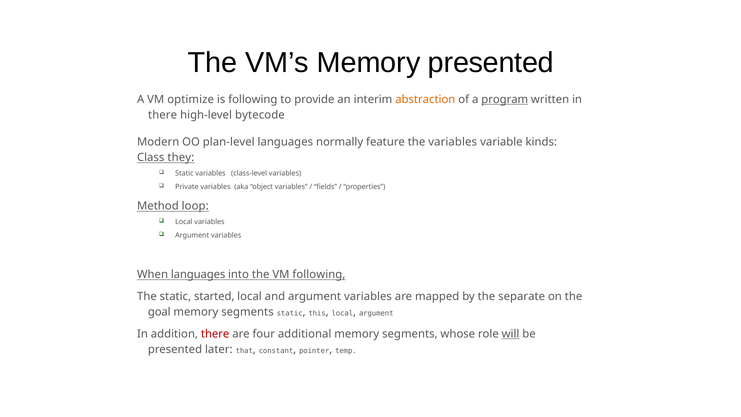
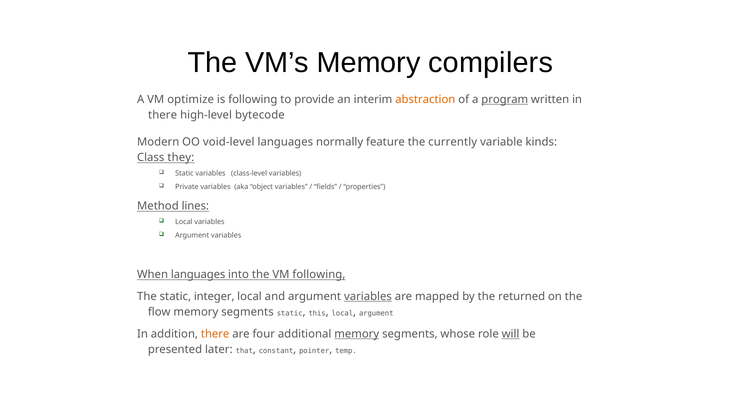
Memory presented: presented -> compilers (491, 63)
plan-level: plan-level -> void-level (229, 142)
the variables: variables -> currently (453, 142)
loop: loop -> lines (195, 206)
started: started -> integer (214, 296)
variables underline: none -> present (368, 296)
separate: separate -> returned (522, 296)
goal: goal -> flow (159, 312)
there colour: red -> orange (215, 334)
memory underline: none -> present (357, 334)
